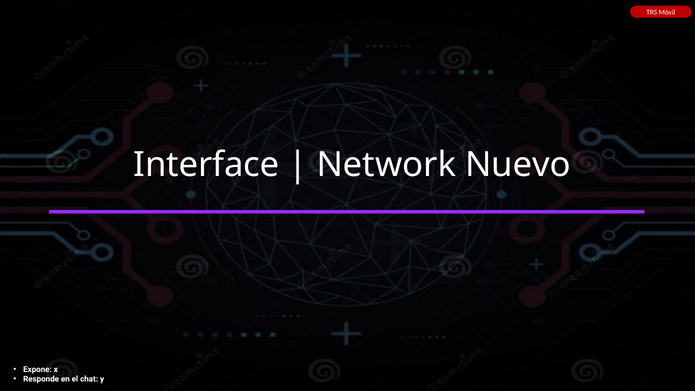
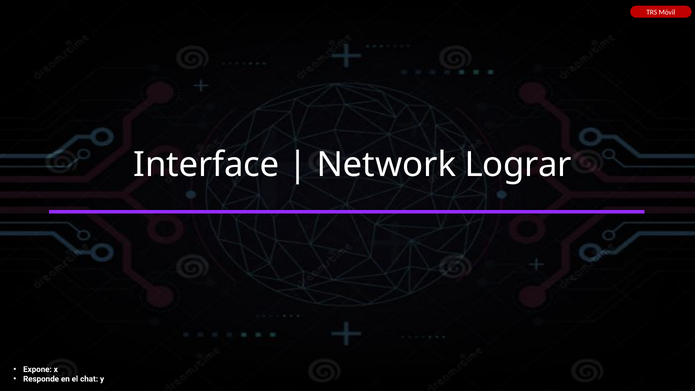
Nuevo: Nuevo -> Lograr (518, 165)
